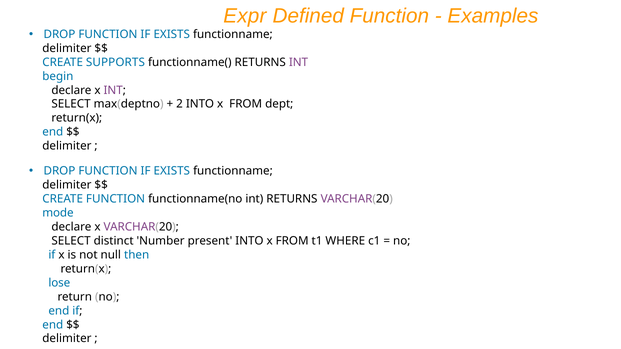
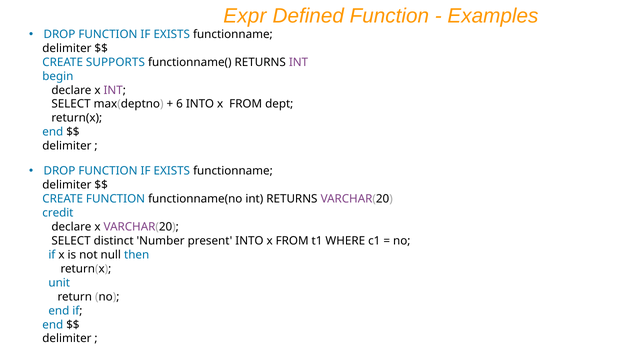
2: 2 -> 6 (180, 104)
mode: mode -> credit (58, 213)
lose: lose -> unit (59, 283)
